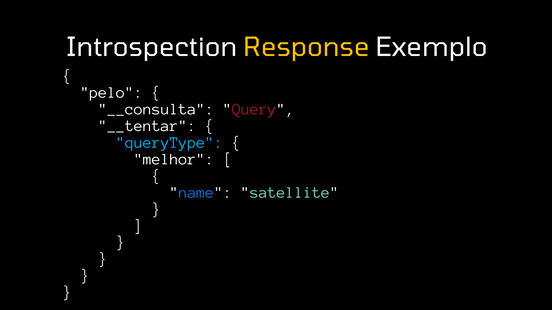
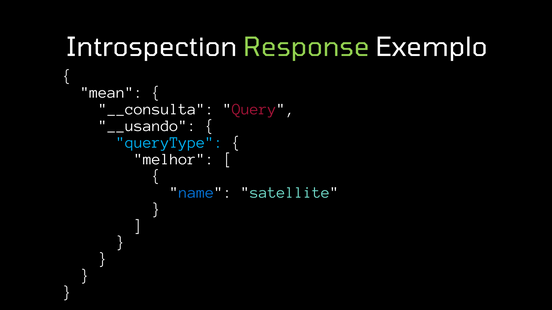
Response colour: yellow -> light green (306, 47)
pelo: pelo -> mean (112, 93)
__tentar: __tentar -> __usando (147, 126)
